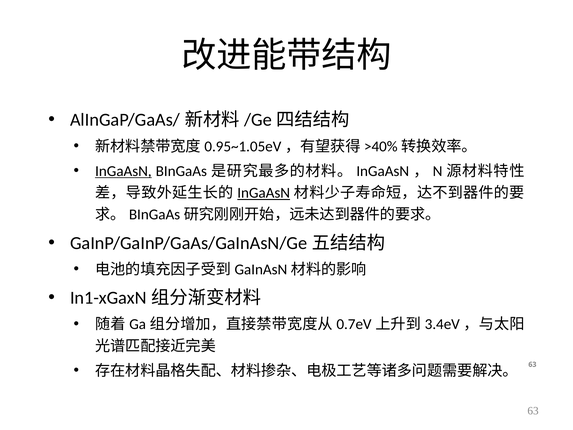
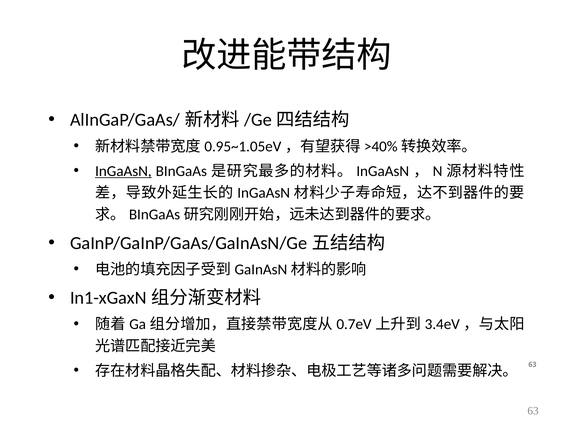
InGaAsN underline: present -> none (264, 193)
